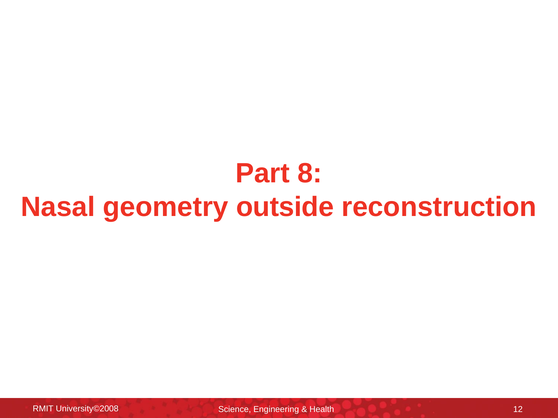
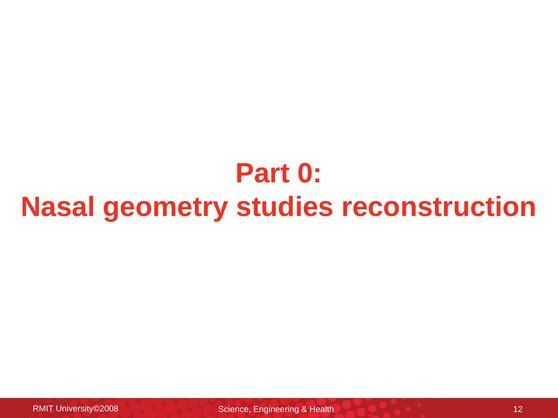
8: 8 -> 0 (310, 174)
outside: outside -> studies (285, 207)
